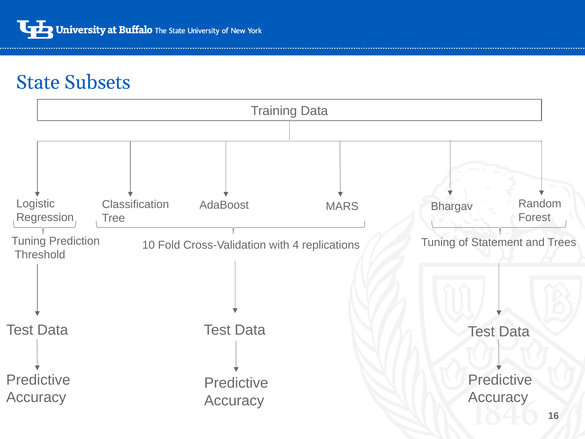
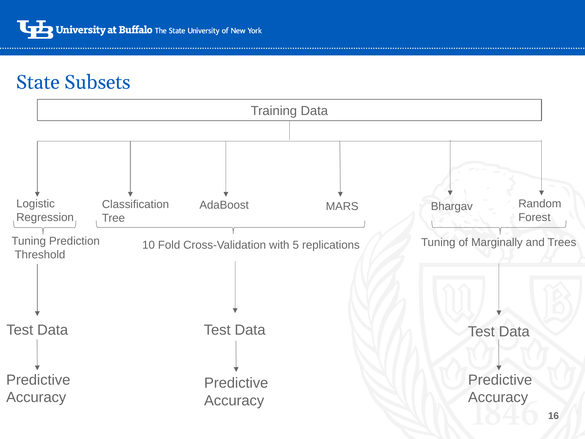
Statement: Statement -> Marginally (497, 242)
4: 4 -> 5 (296, 245)
